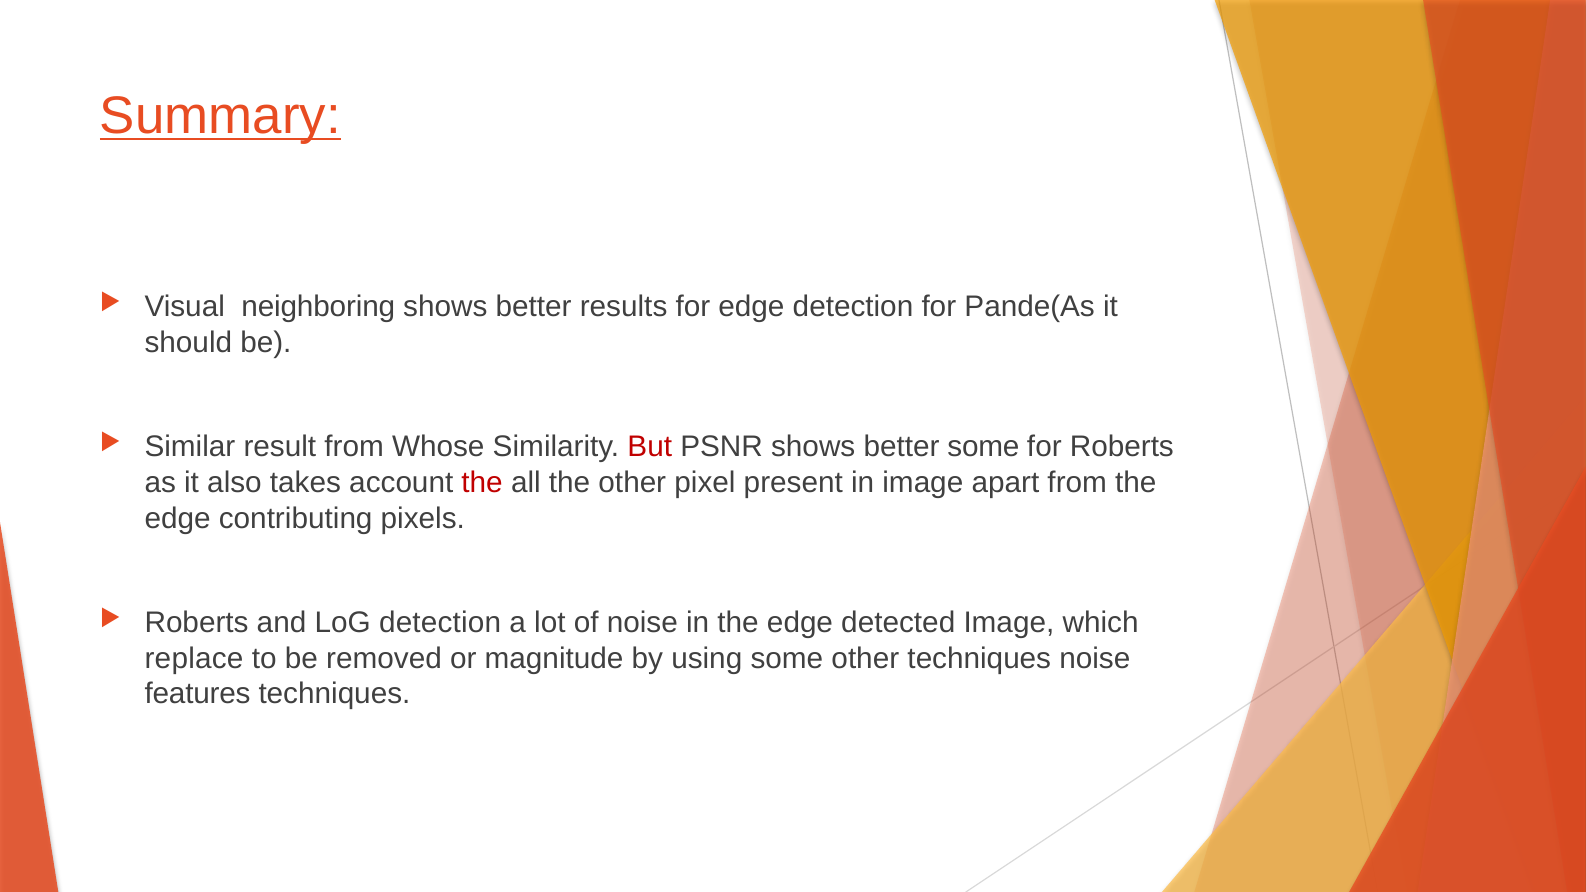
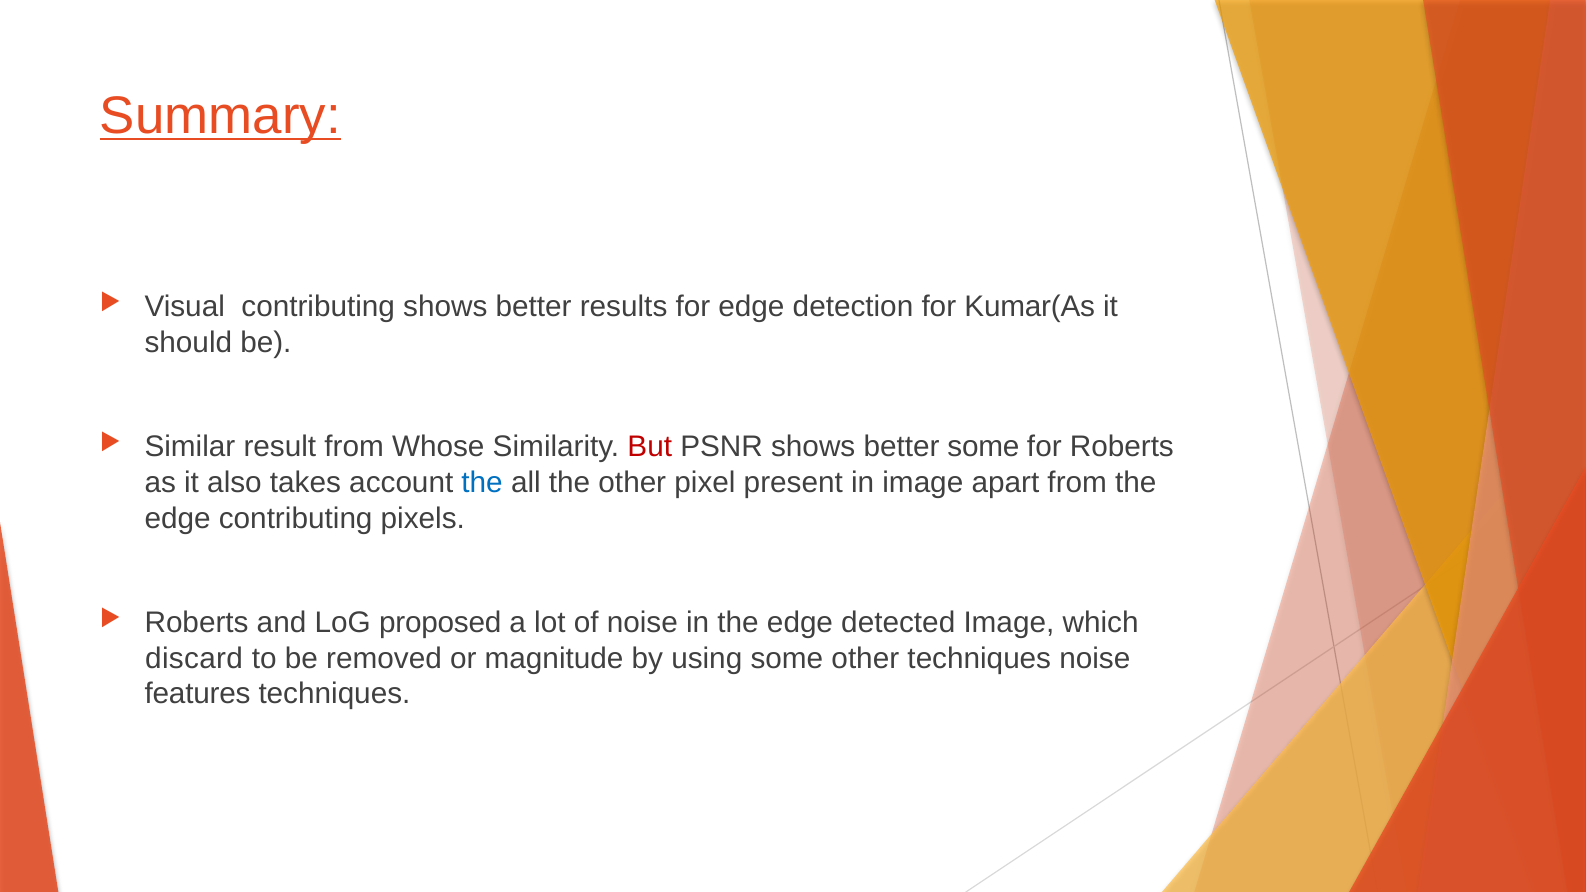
Visual neighboring: neighboring -> contributing (318, 307)
Pande(As: Pande(As -> Kumar(As (1030, 307)
the colour: red -> blue (482, 483)
LoG detection: detection -> proposed (440, 623)
replace: replace -> discard (194, 659)
